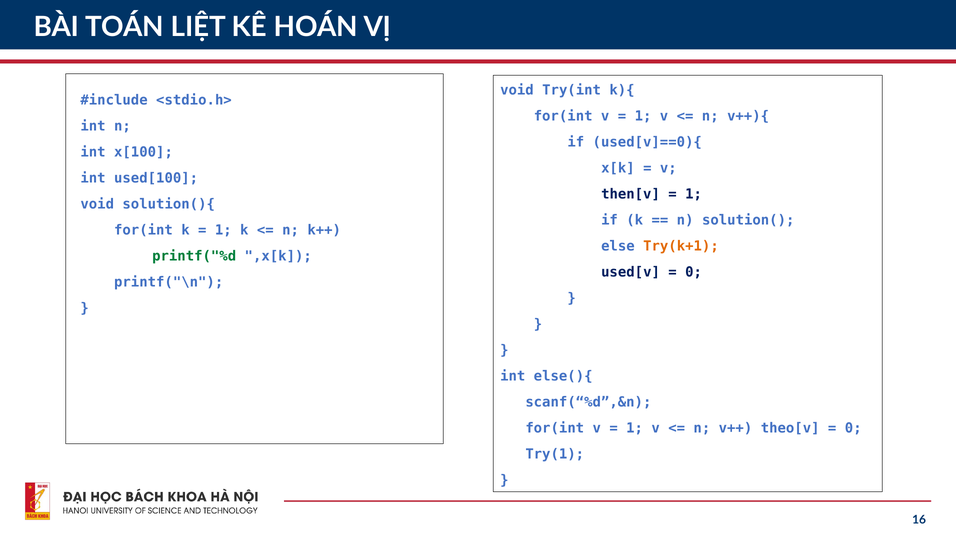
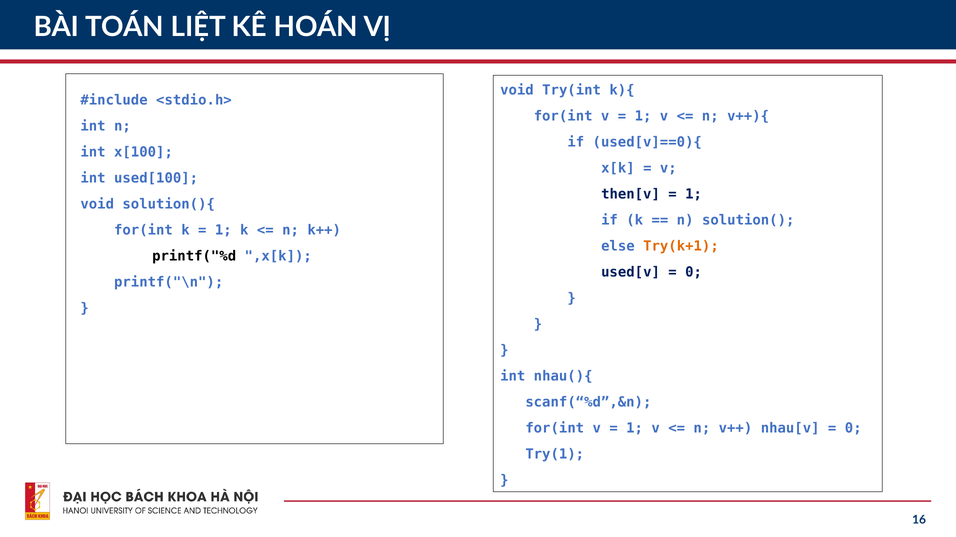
printf("%d colour: green -> black (194, 257)
else(){: else(){ -> nhau(){ (563, 377)
theo[v: theo[v -> nhau[v (790, 429)
